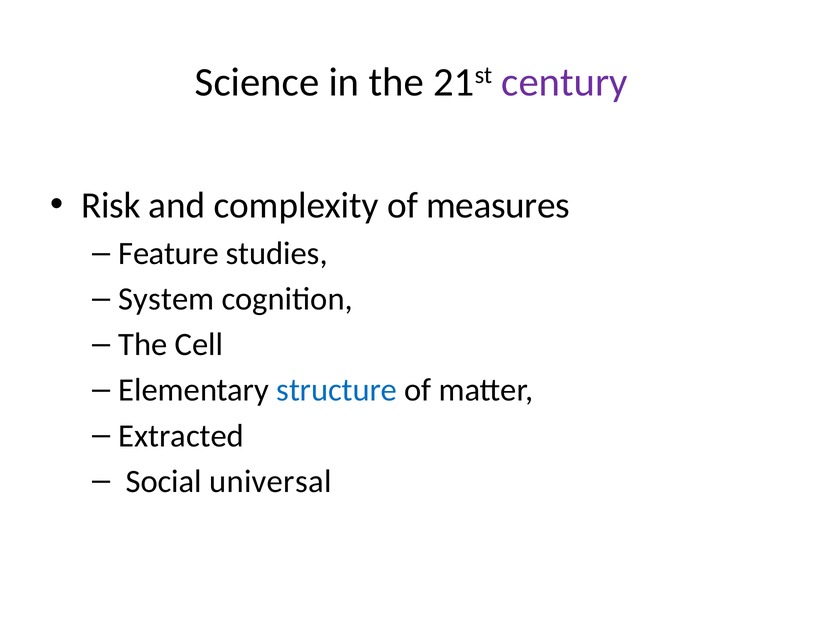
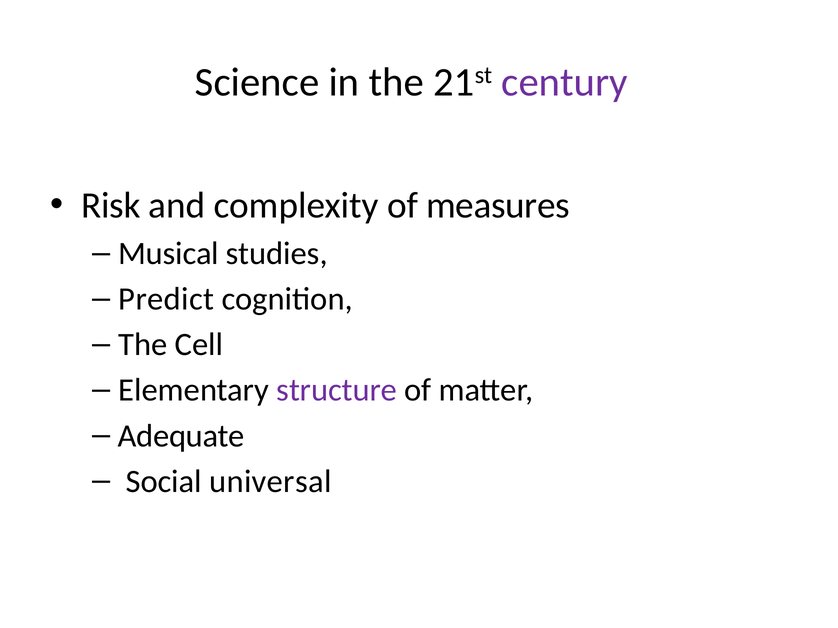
Feature: Feature -> Musical (169, 254)
System: System -> Predict (166, 299)
structure colour: blue -> purple (337, 391)
Extracted: Extracted -> Adequate (181, 436)
